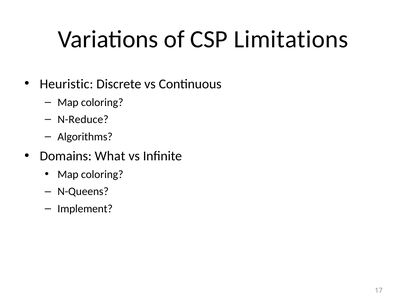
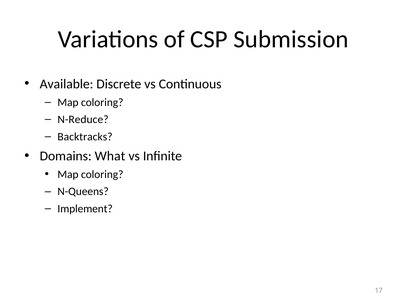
Limitations: Limitations -> Submission (291, 39)
Heuristic: Heuristic -> Available (67, 84)
Algorithms: Algorithms -> Backtracks (85, 137)
